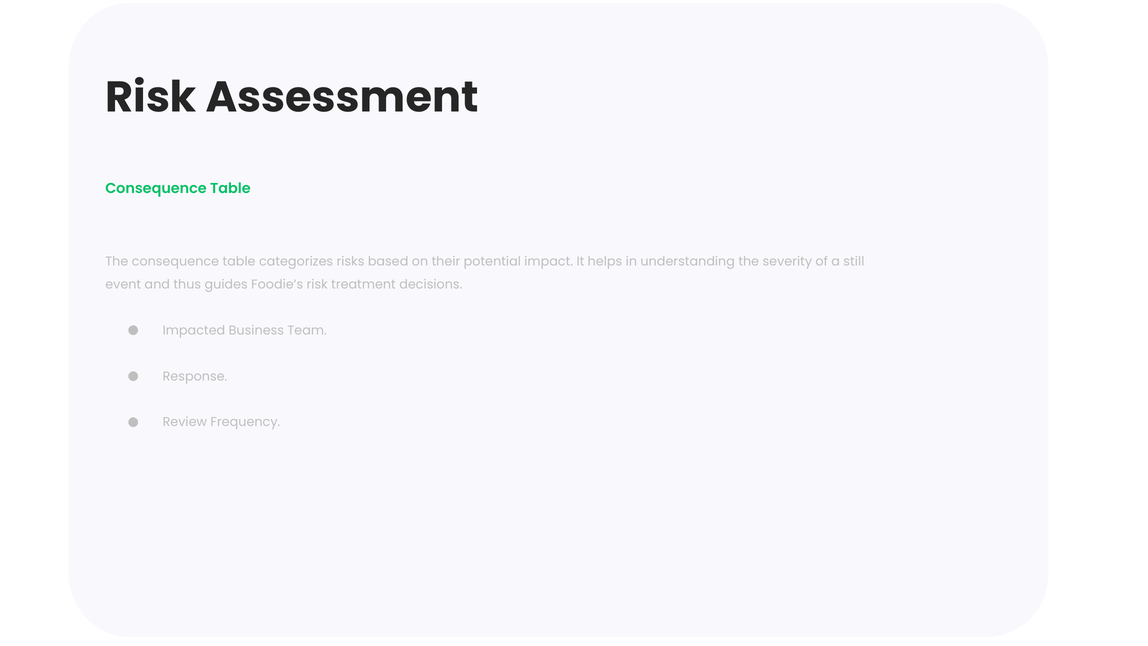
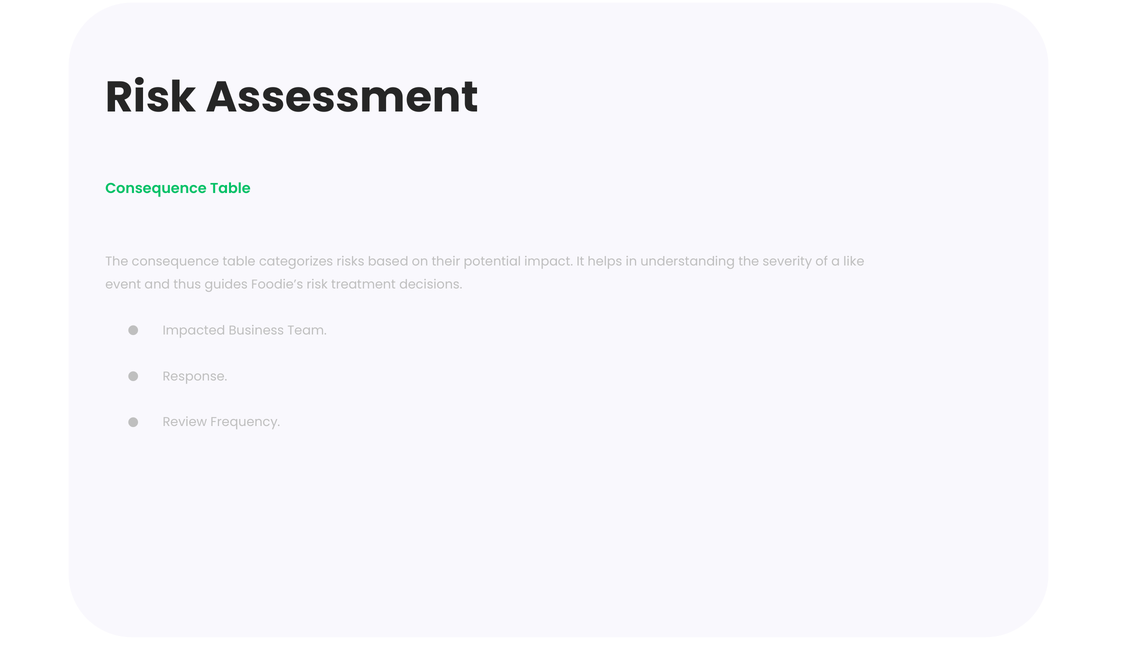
still: still -> like (854, 262)
